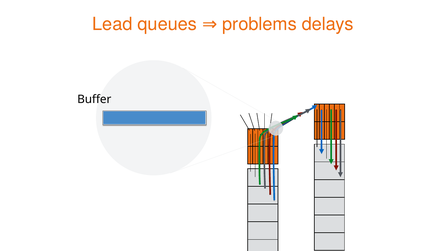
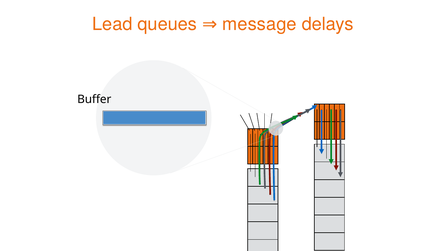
problems: problems -> message (259, 24)
